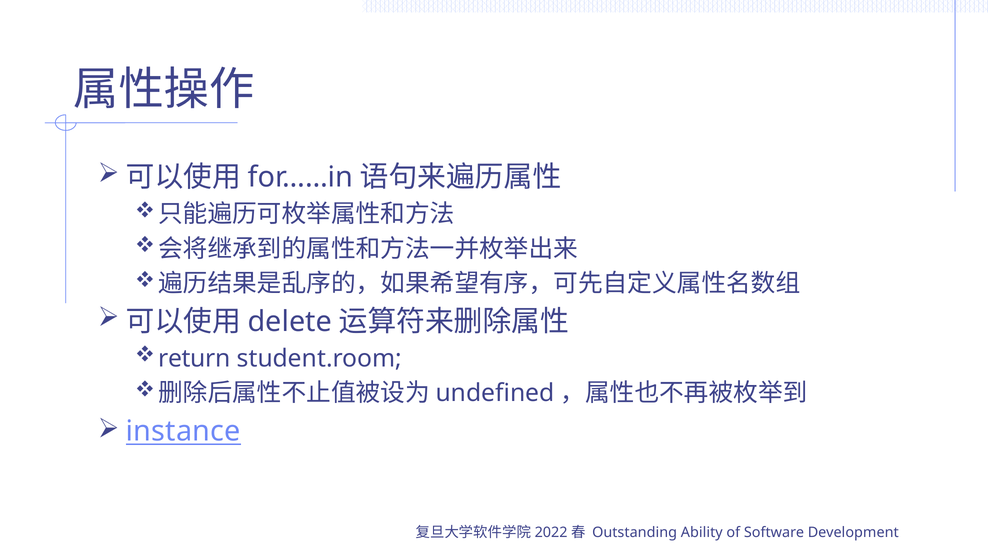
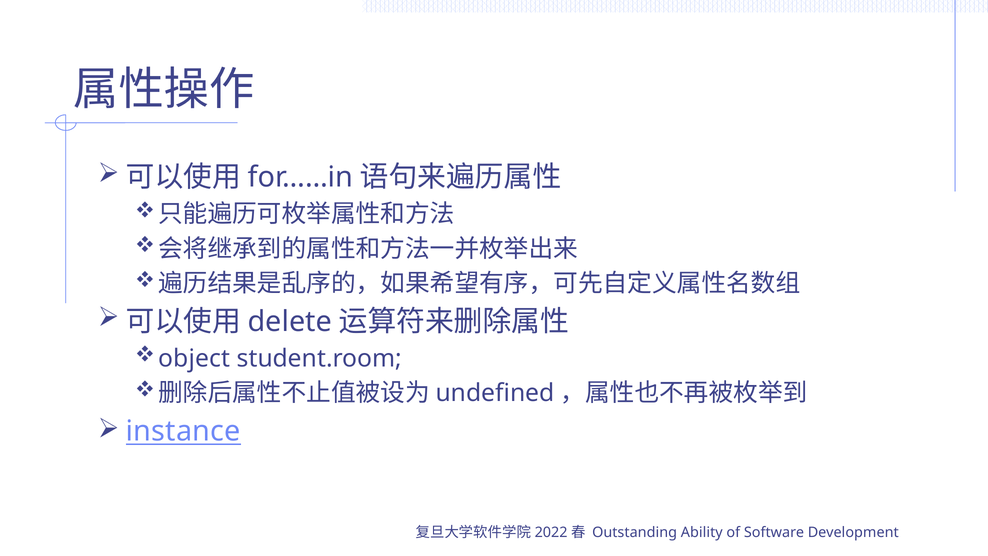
return: return -> object (194, 358)
